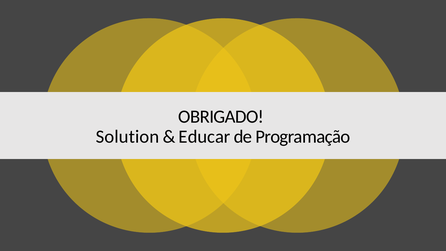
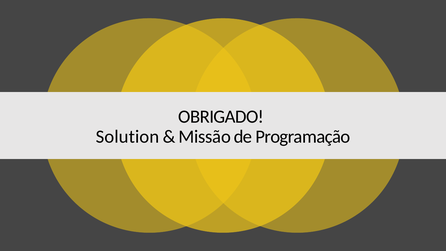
Educar: Educar -> Missão (205, 137)
